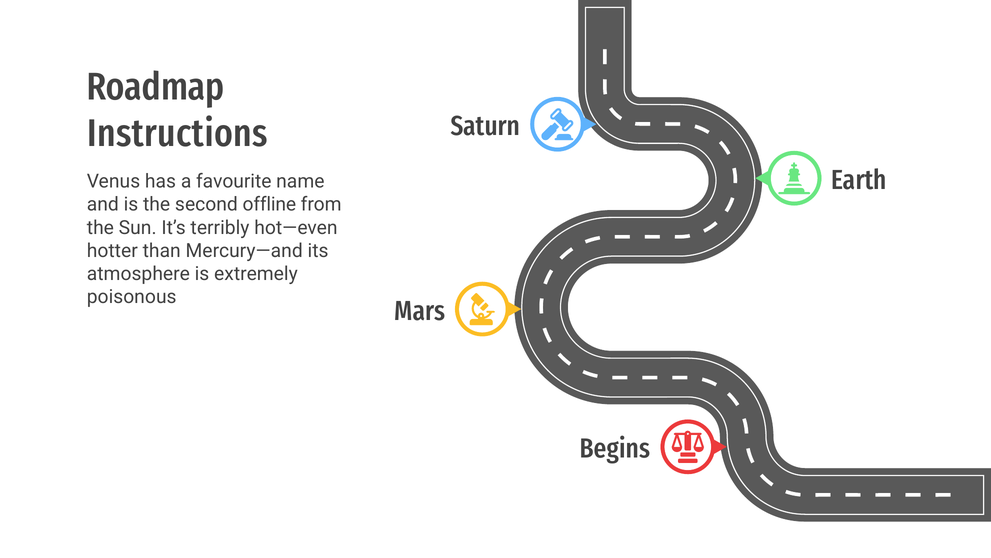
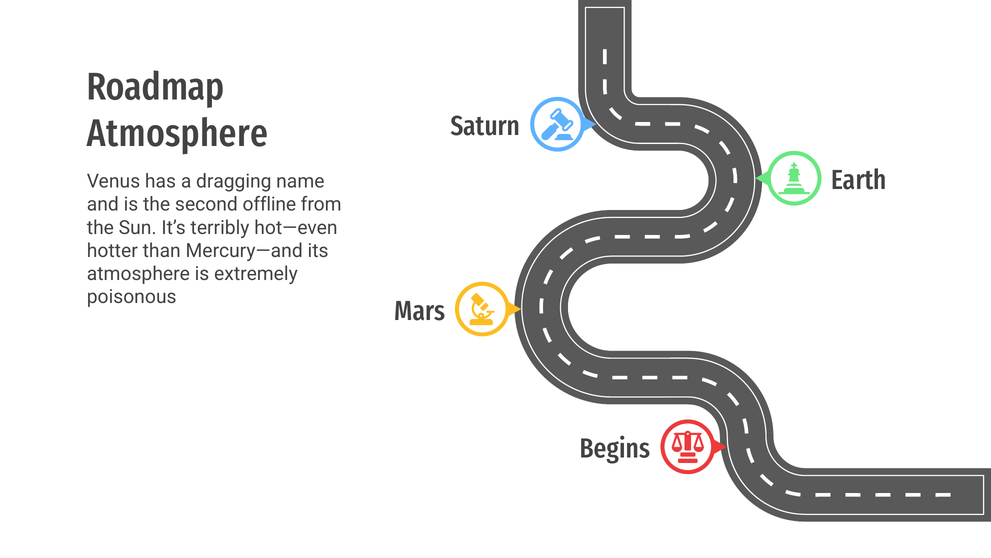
Instructions: Instructions -> Atmosphere (177, 133)
favourite: favourite -> dragging (234, 181)
